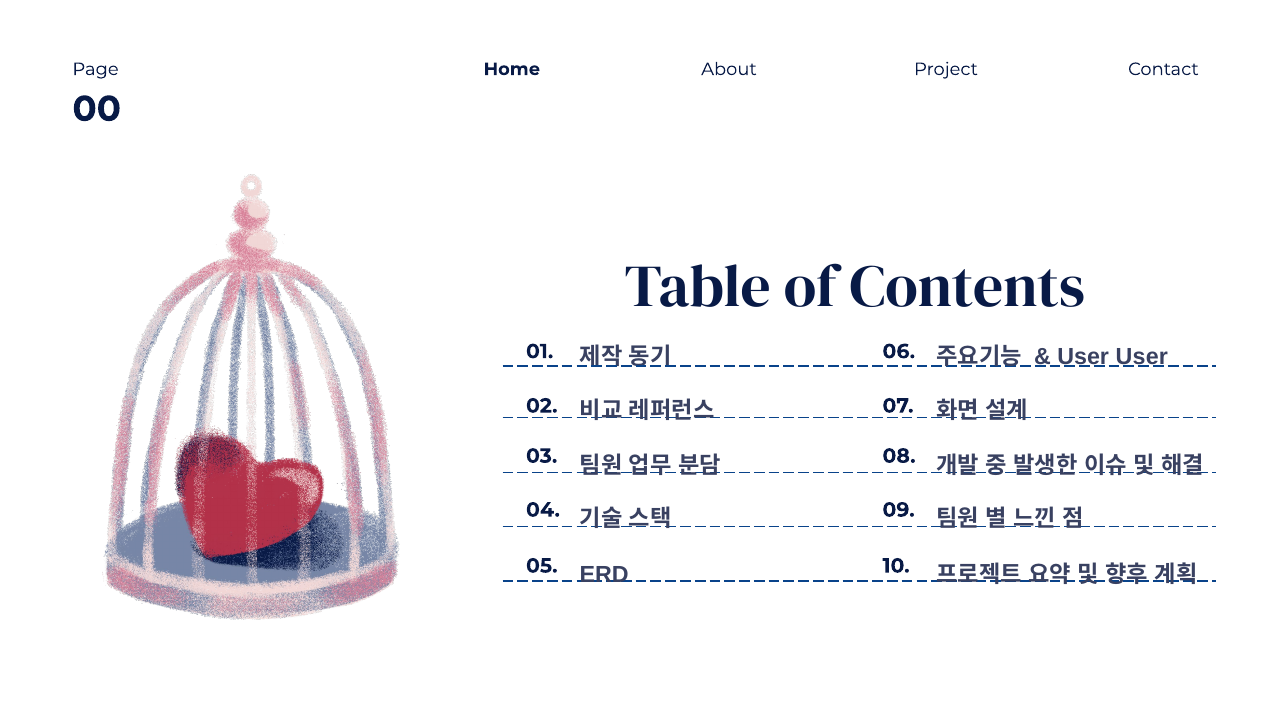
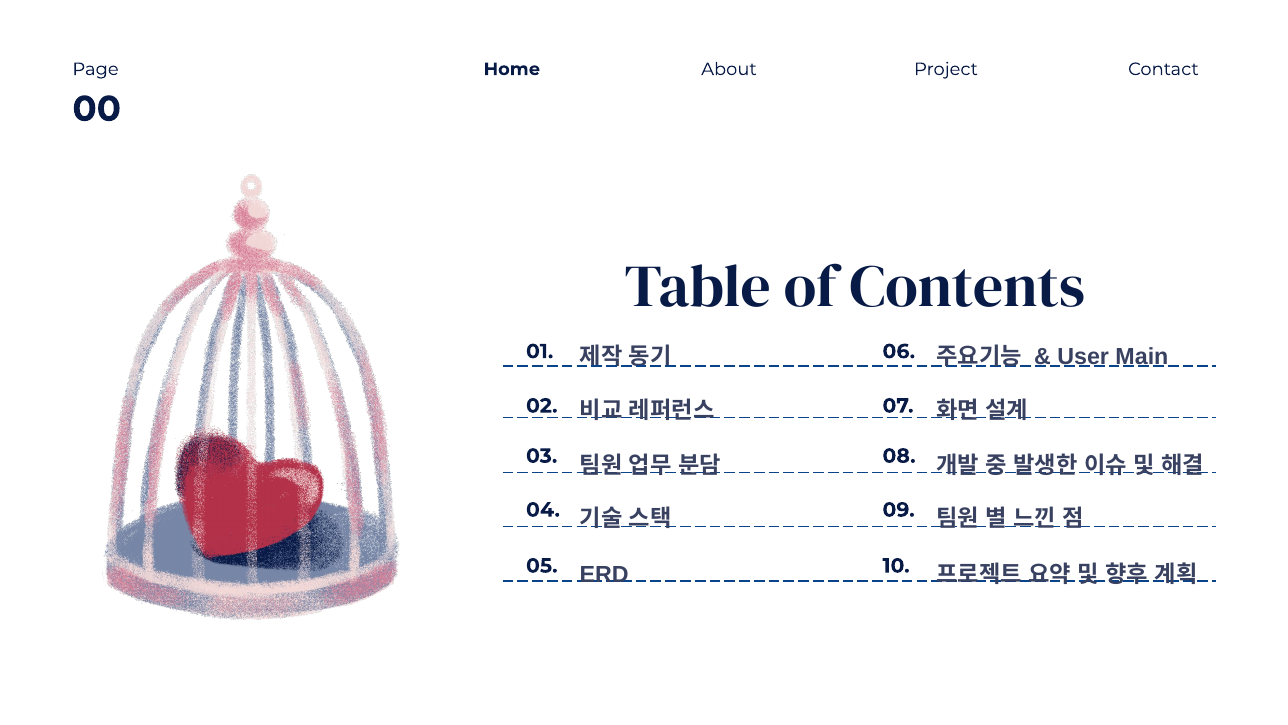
User User: User -> Main (1142, 356)
